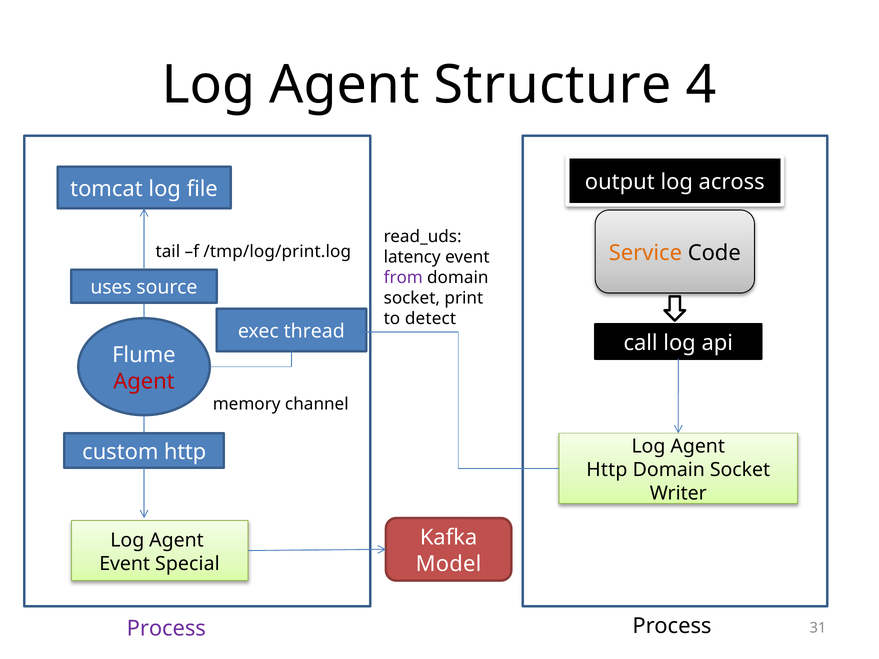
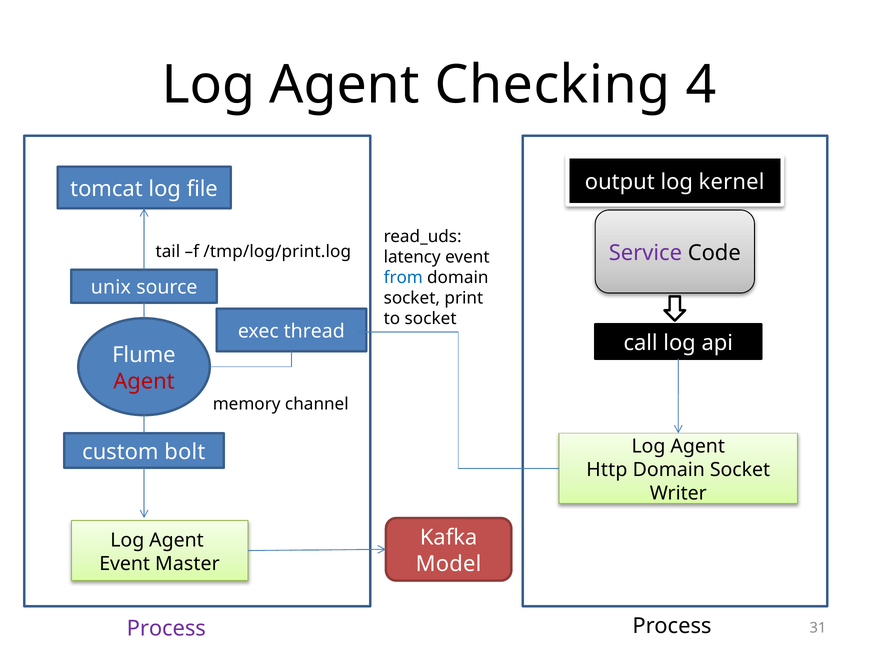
Structure: Structure -> Checking (552, 85)
across: across -> kernel (732, 182)
Service colour: orange -> purple (645, 253)
from colour: purple -> blue (403, 278)
uses: uses -> unix (111, 288)
to detect: detect -> socket (431, 319)
custom http: http -> bolt (185, 452)
Special: Special -> Master (187, 564)
